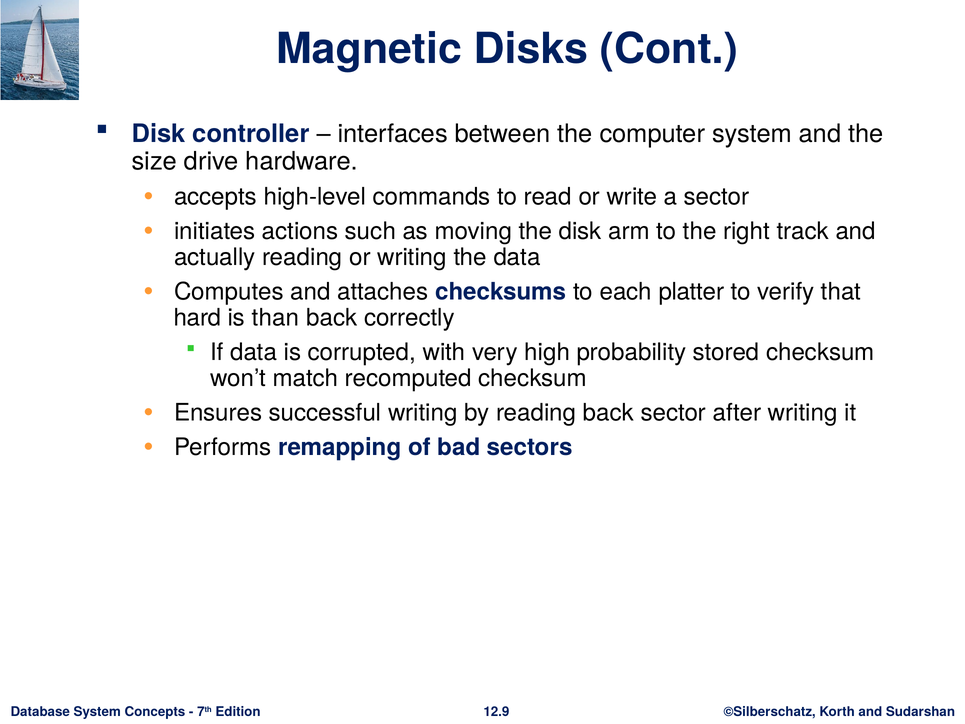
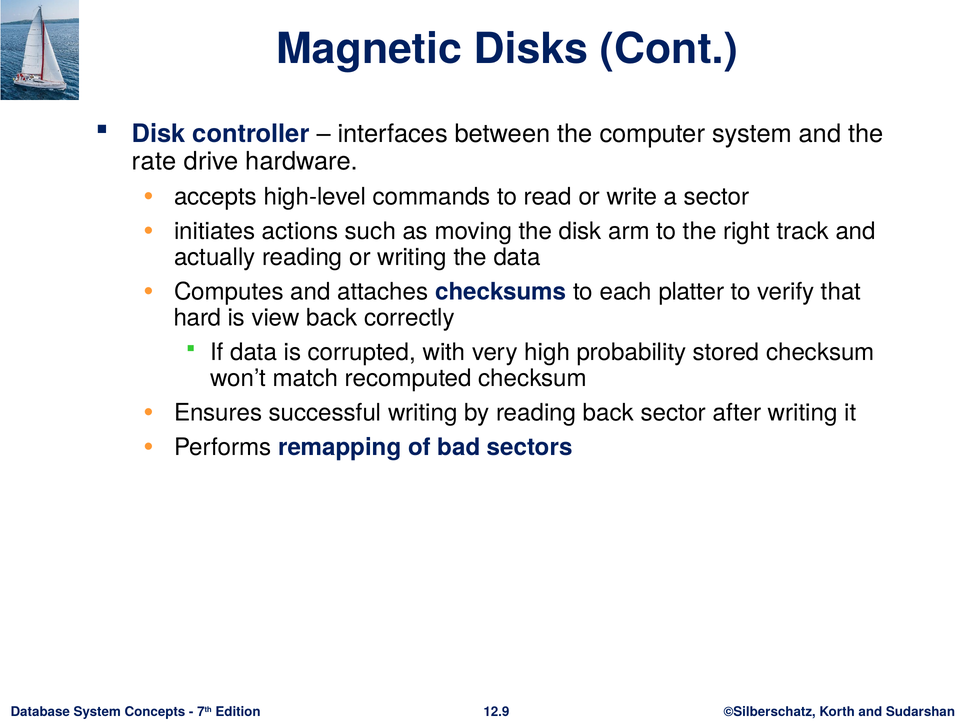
size: size -> rate (154, 161)
than: than -> view (276, 318)
